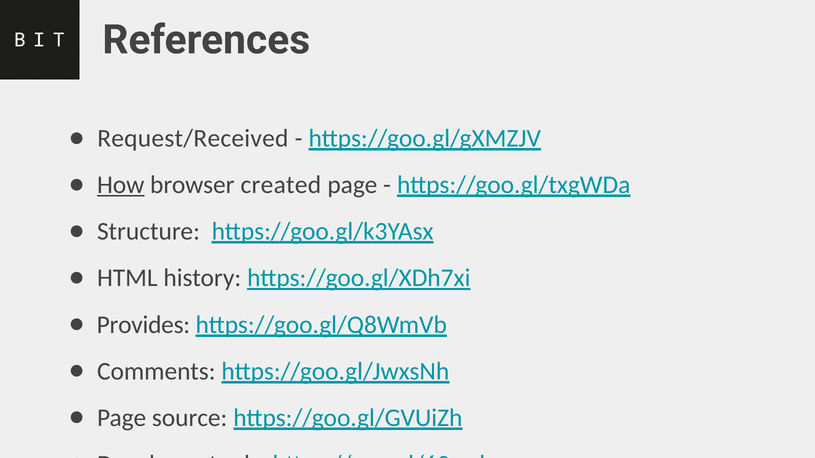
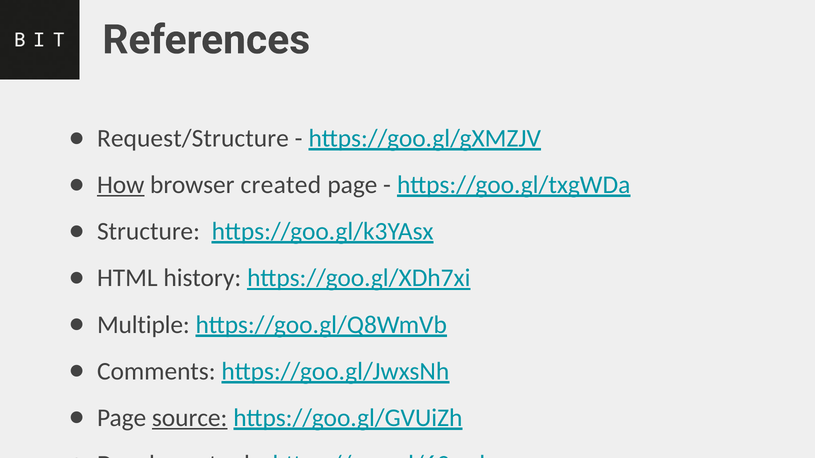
Request/Received: Request/Received -> Request/Structure (193, 139)
Provides: Provides -> Multiple (143, 325)
source underline: none -> present (190, 418)
